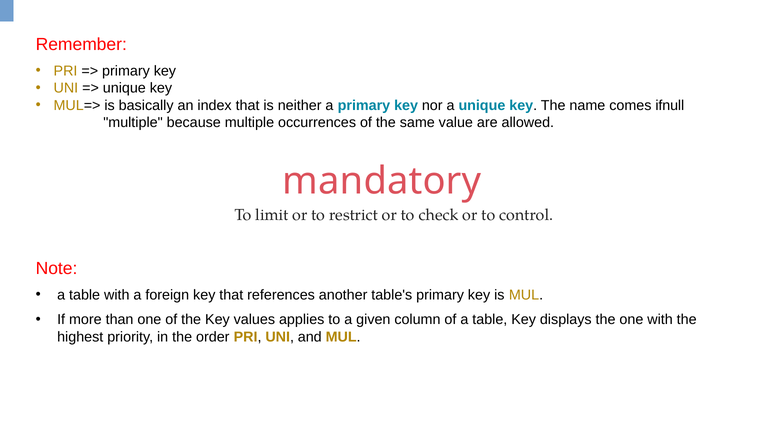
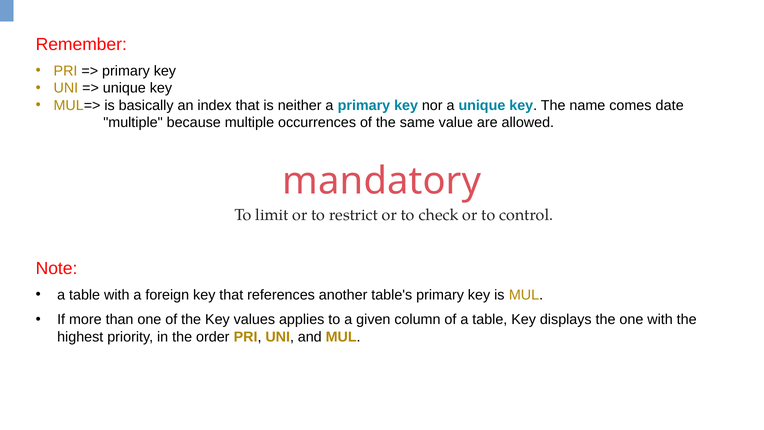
ifnull: ifnull -> date (670, 105)
